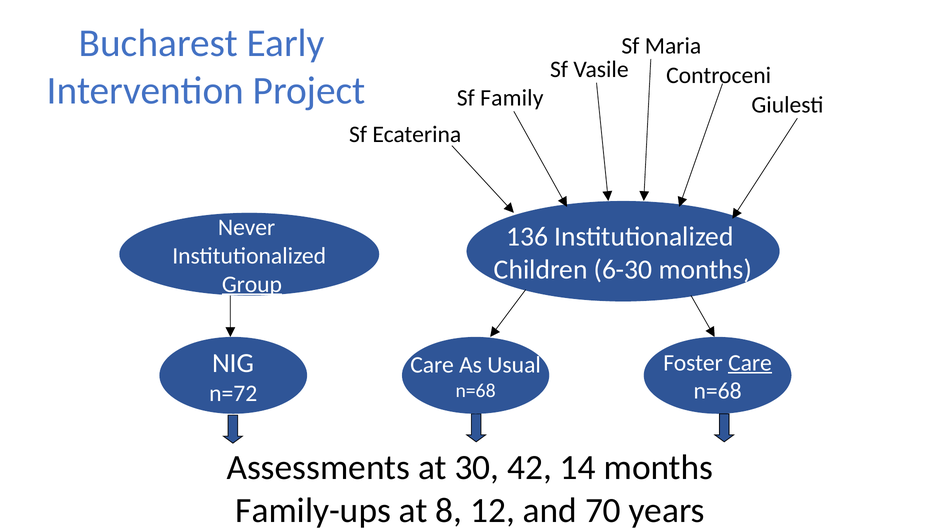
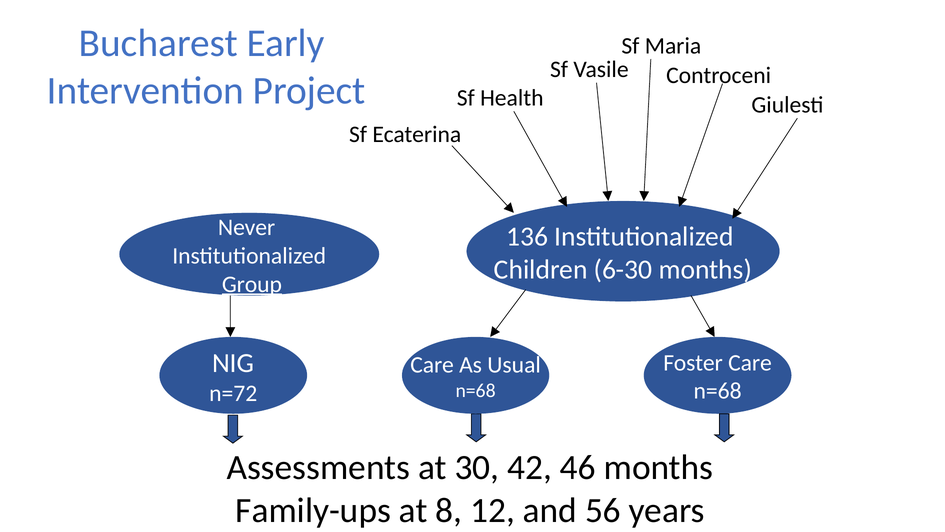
Family: Family -> Health (512, 98)
Care underline: present -> none (750, 362)
14: 14 -> 46 (578, 467)
70: 70 -> 56 (603, 510)
